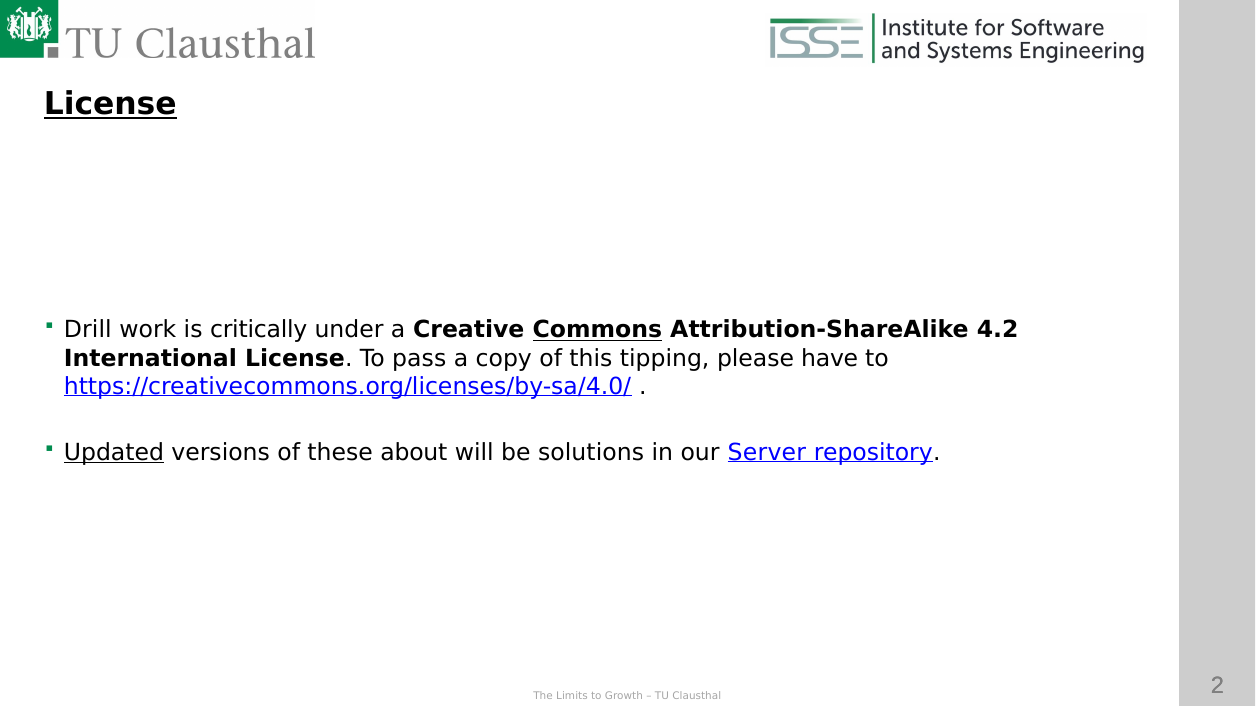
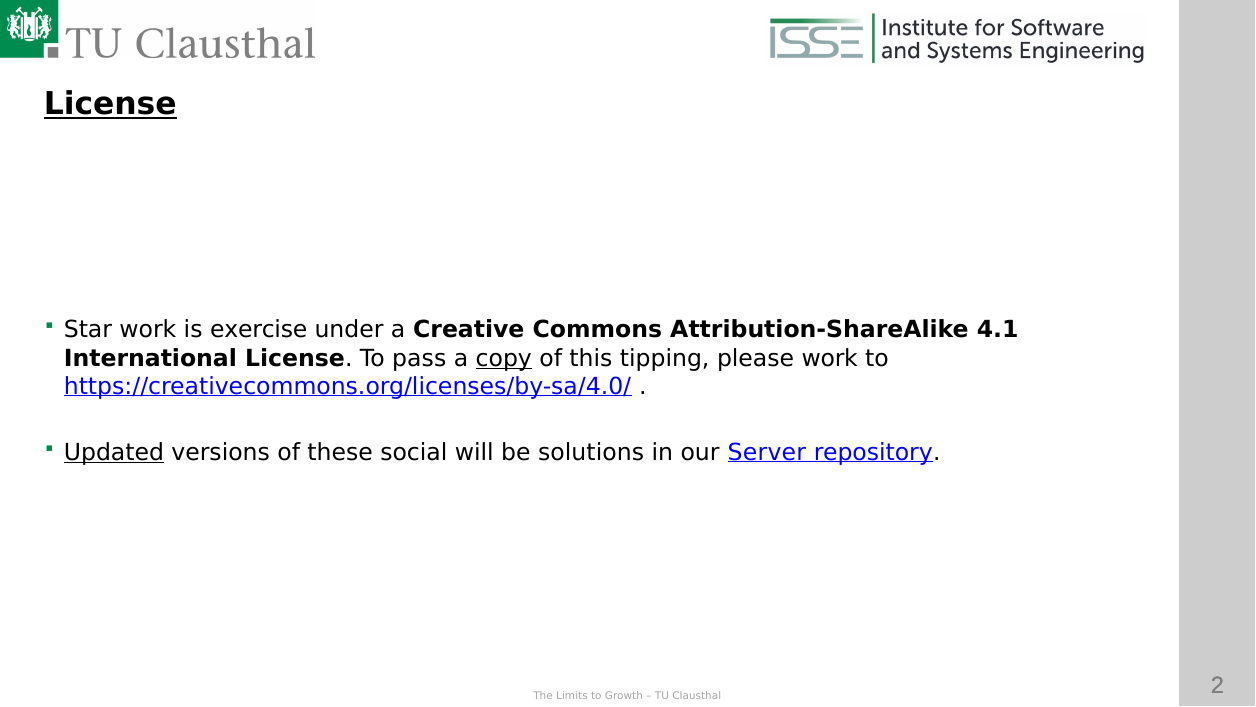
Drill: Drill -> Star (88, 330)
critically: critically -> exercise (259, 330)
Commons underline: present -> none (597, 330)
4.2: 4.2 -> 4.1 (998, 330)
copy underline: none -> present (504, 358)
please have: have -> work (830, 358)
about: about -> social (414, 452)
